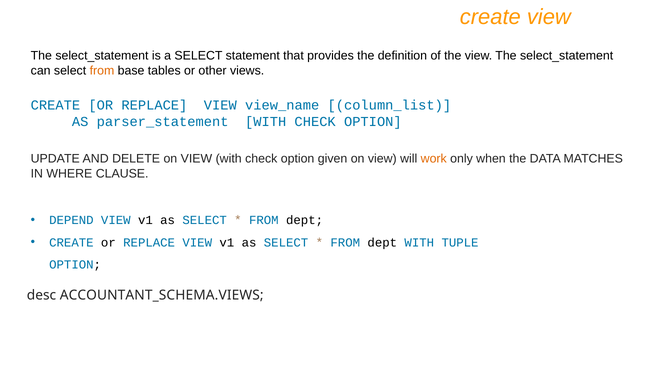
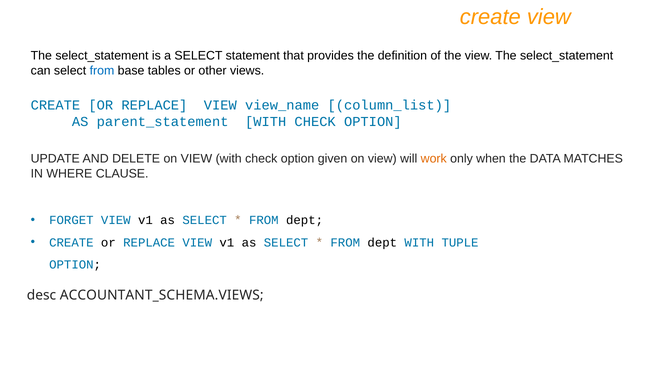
from colour: orange -> blue (102, 71)
parser_statement: parser_statement -> parent_statement (163, 122)
DEPEND: DEPEND -> FORGET (71, 220)
